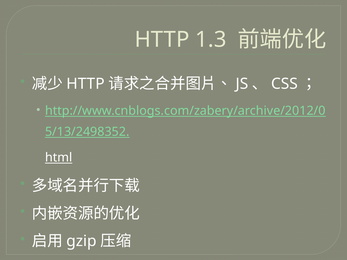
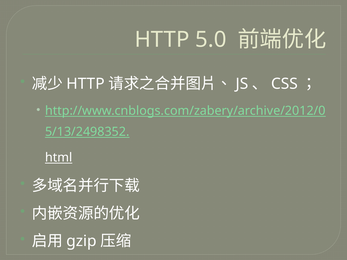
1.3: 1.3 -> 5.0 (211, 40)
